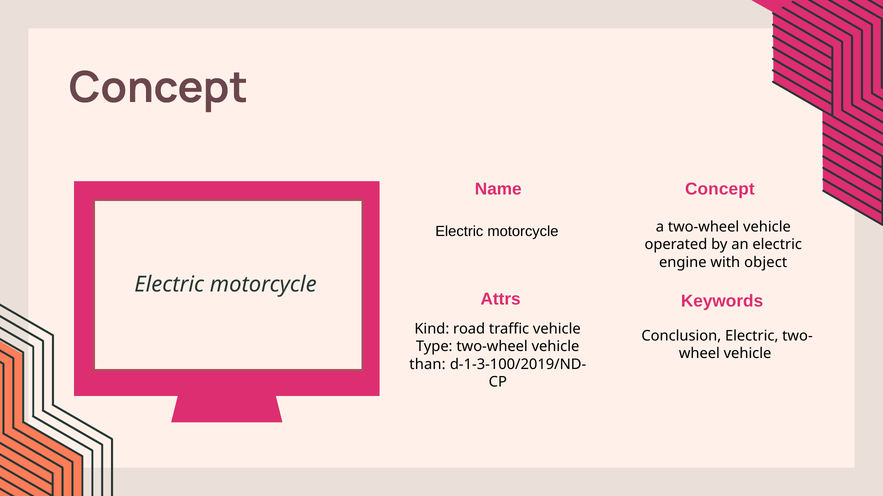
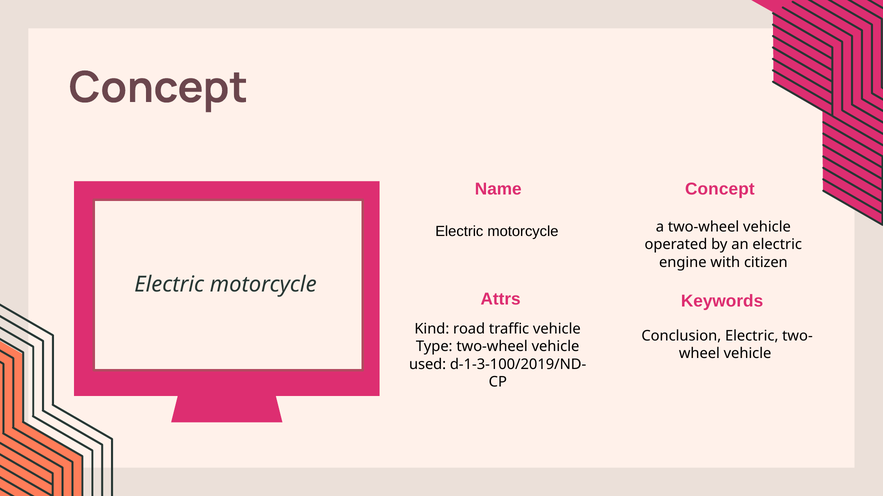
object: object -> citizen (766, 263)
than: than -> used (428, 365)
